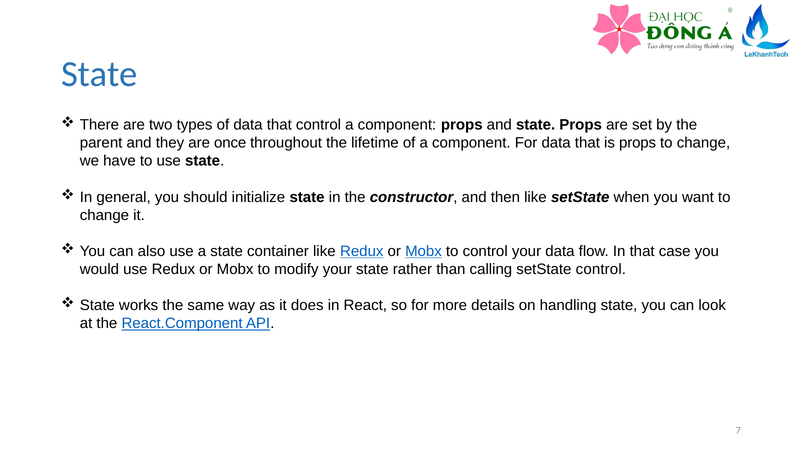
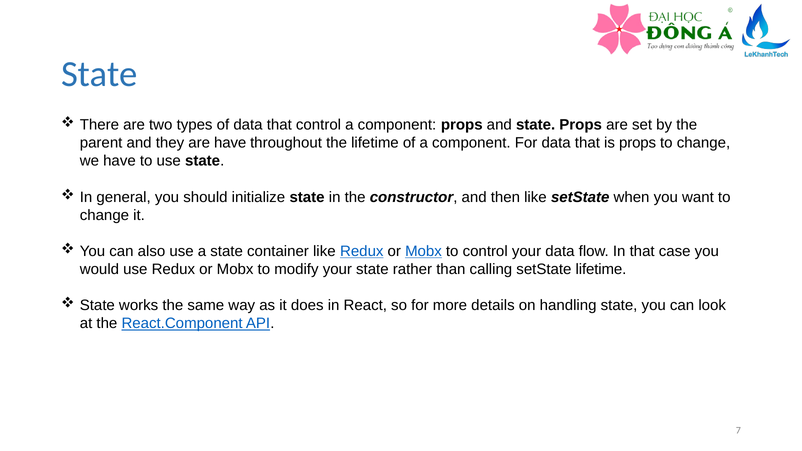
are once: once -> have (230, 143)
setState control: control -> lifetime (601, 269)
